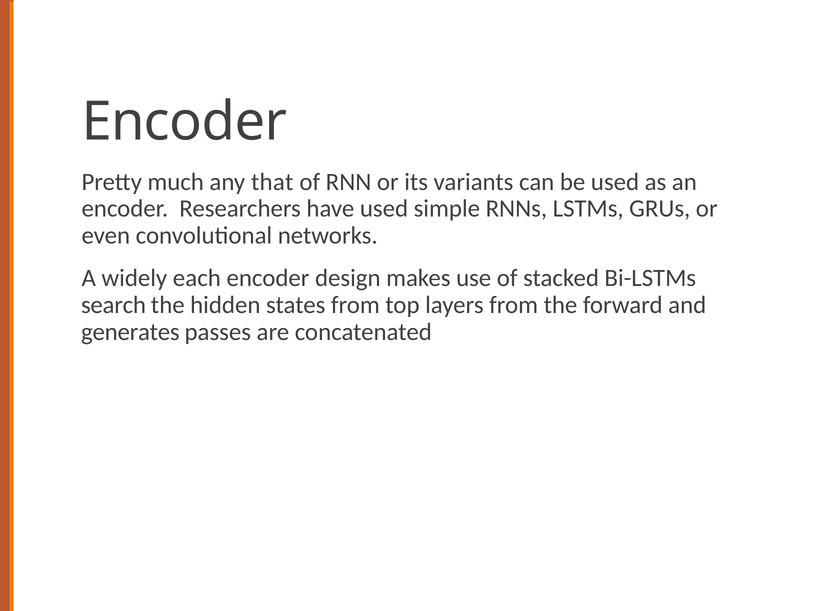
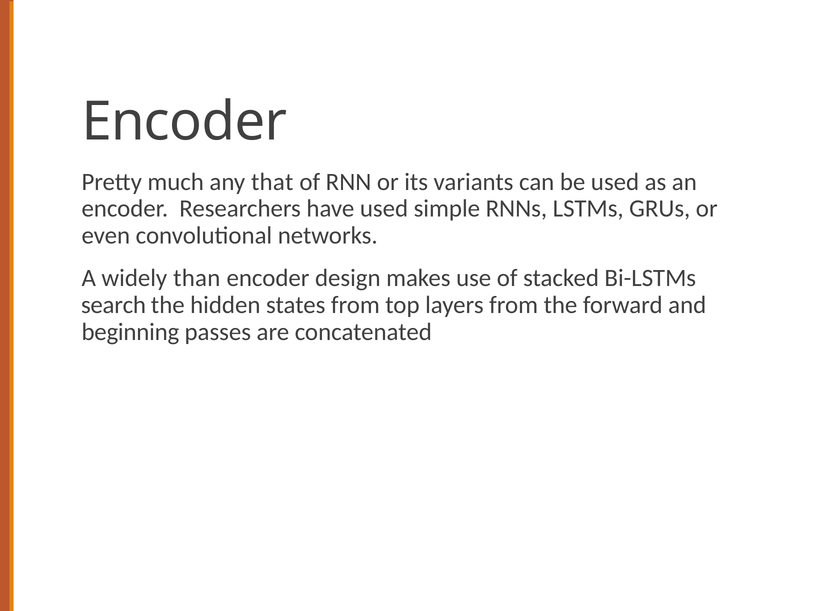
each: each -> than (197, 278)
generates: generates -> beginning (130, 332)
